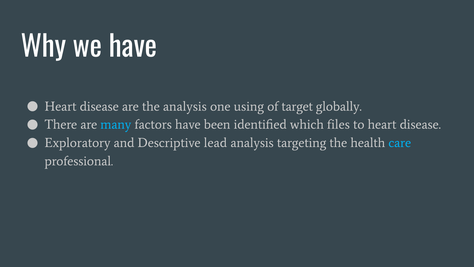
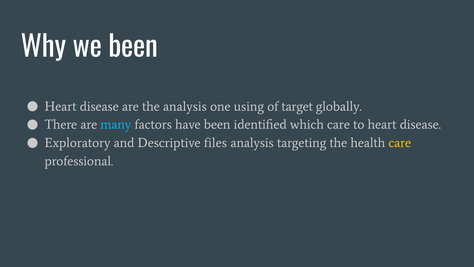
we have: have -> been (133, 47)
which files: files -> care (338, 124)
lead: lead -> files (215, 143)
care colour: light blue -> yellow (400, 143)
